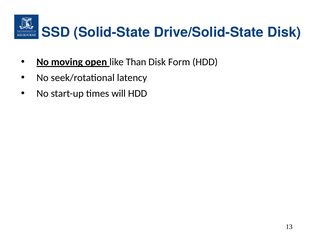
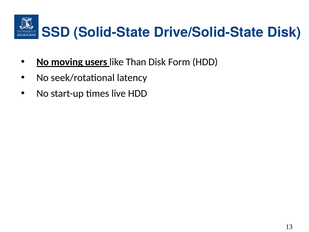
open: open -> users (96, 62)
will: will -> live (119, 93)
